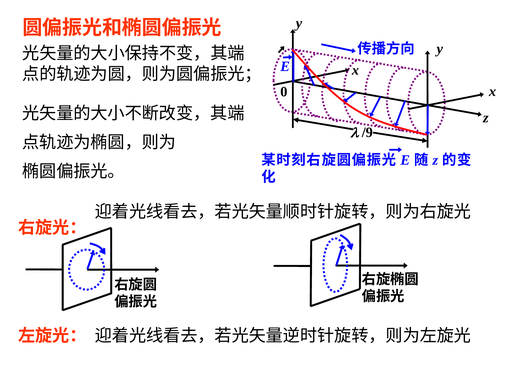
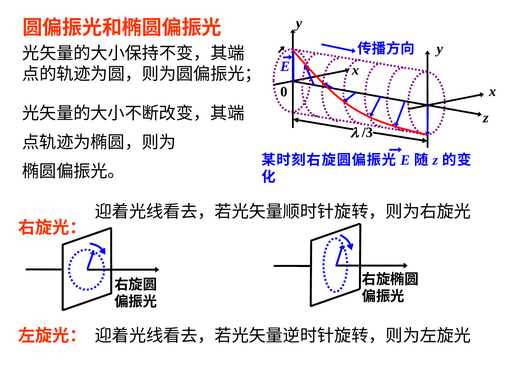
/9: /9 -> /3 (367, 132)
